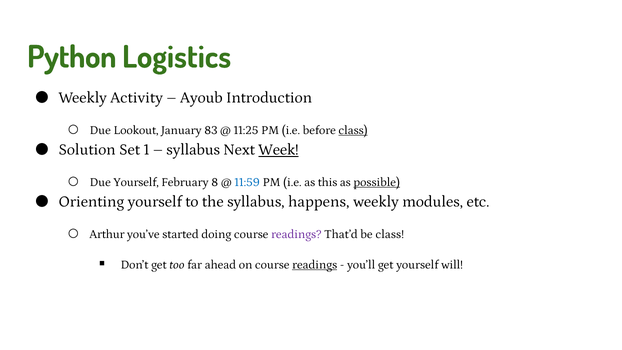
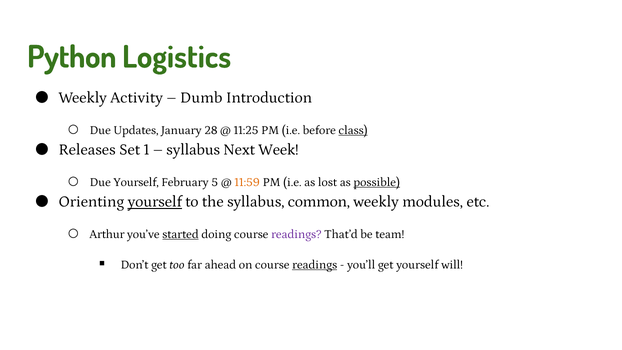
Ayoub: Ayoub -> Dumb (201, 98)
Lookout: Lookout -> Updates (136, 130)
83: 83 -> 28 (211, 130)
Solution: Solution -> Releases (87, 150)
Week underline: present -> none (278, 150)
8: 8 -> 5 (215, 182)
11:59 colour: blue -> orange (247, 182)
this: this -> lost (327, 182)
yourself underline: none -> present (155, 202)
happens: happens -> common (319, 202)
started underline: none -> present (180, 234)
be class: class -> team (390, 234)
